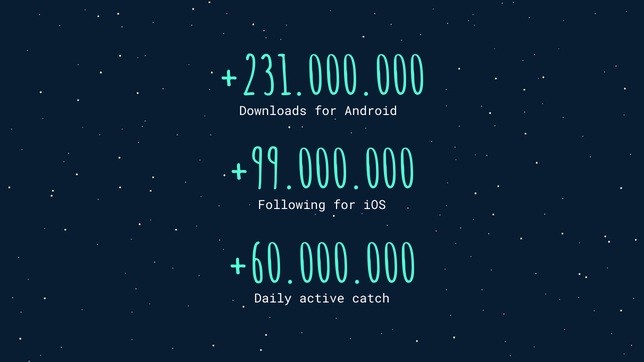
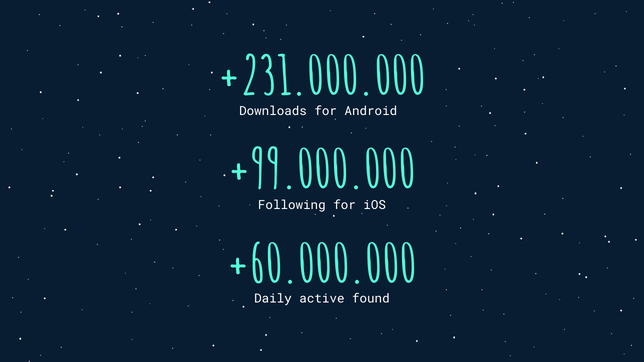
catch: catch -> found (371, 299)
